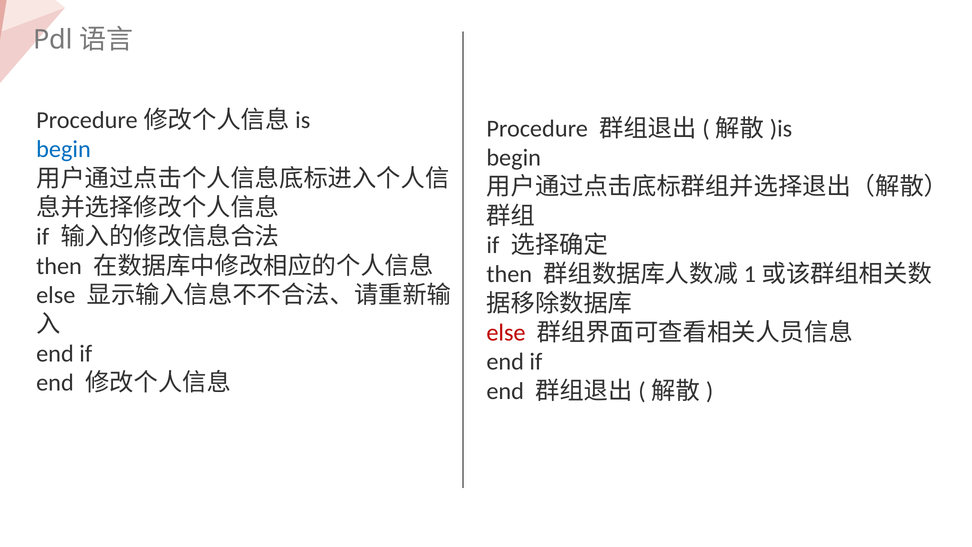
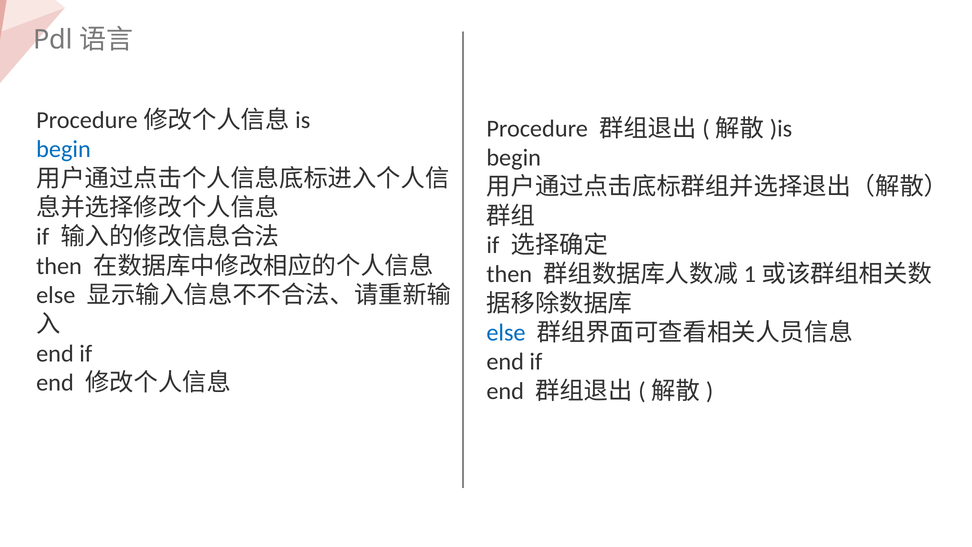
else colour: red -> blue (506, 333)
